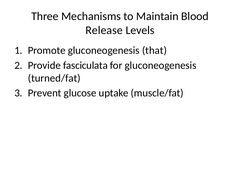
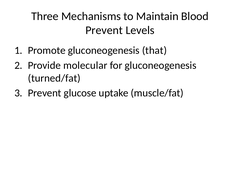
Release: Release -> Prevent (104, 30)
fasciculata: fasciculata -> molecular (85, 65)
